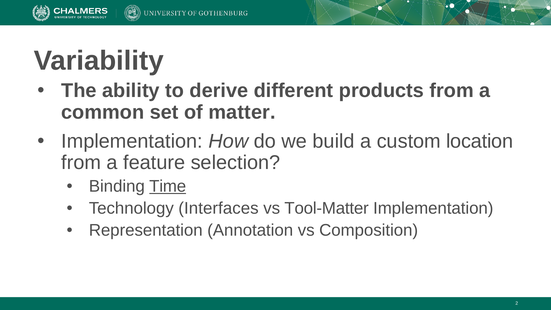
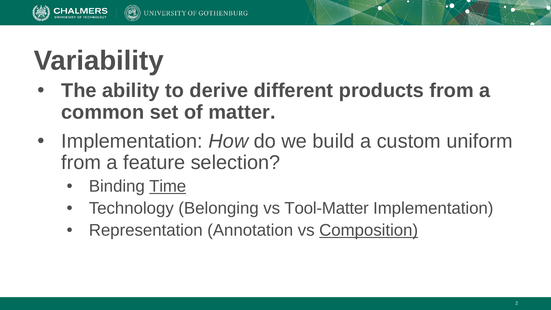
location: location -> uniform (480, 141)
Interfaces: Interfaces -> Belonging (219, 208)
Composition underline: none -> present (369, 230)
